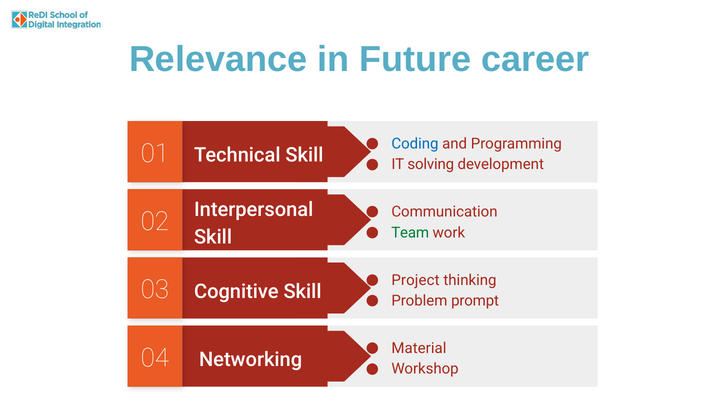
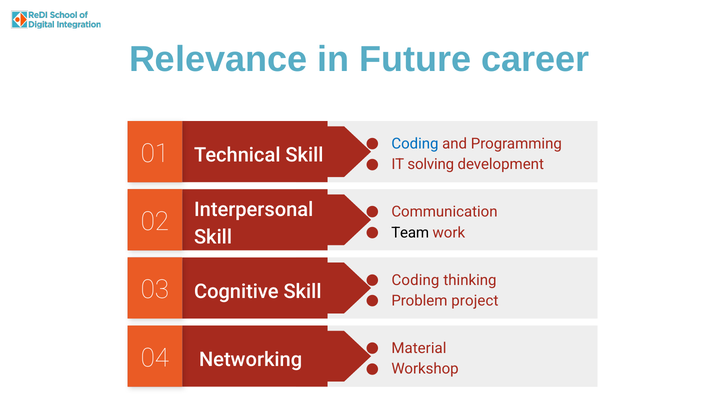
Team colour: green -> black (410, 232)
Project: Project -> Coding (415, 280)
prompt: prompt -> project (475, 301)
